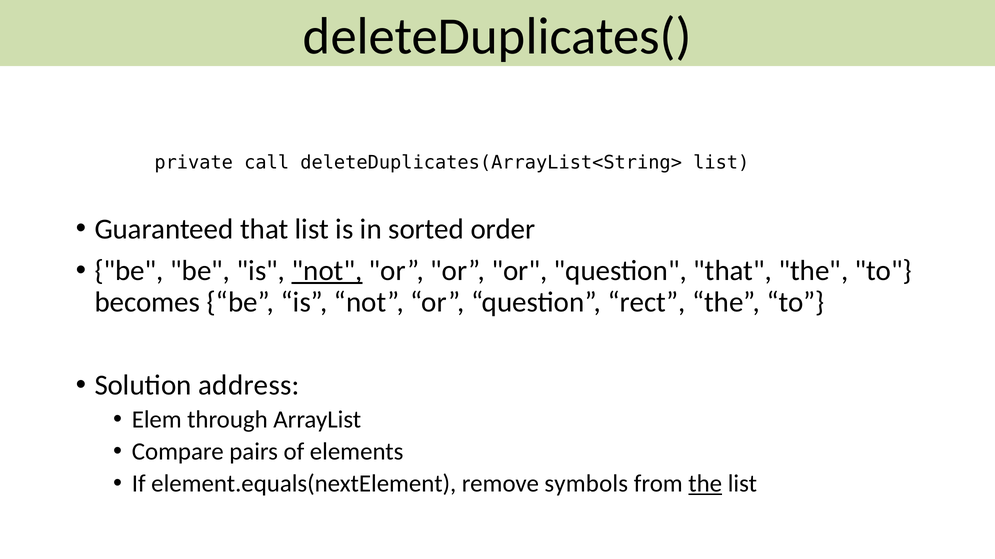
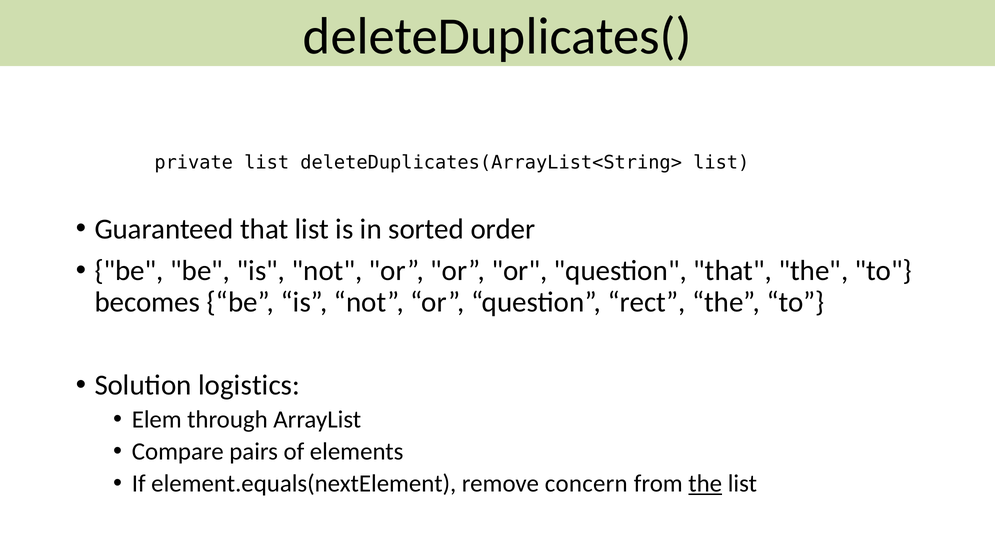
private call: call -> list (267, 163)
not underline: present -> none (327, 271)
address: address -> logistics (249, 386)
symbols: symbols -> concern (586, 484)
